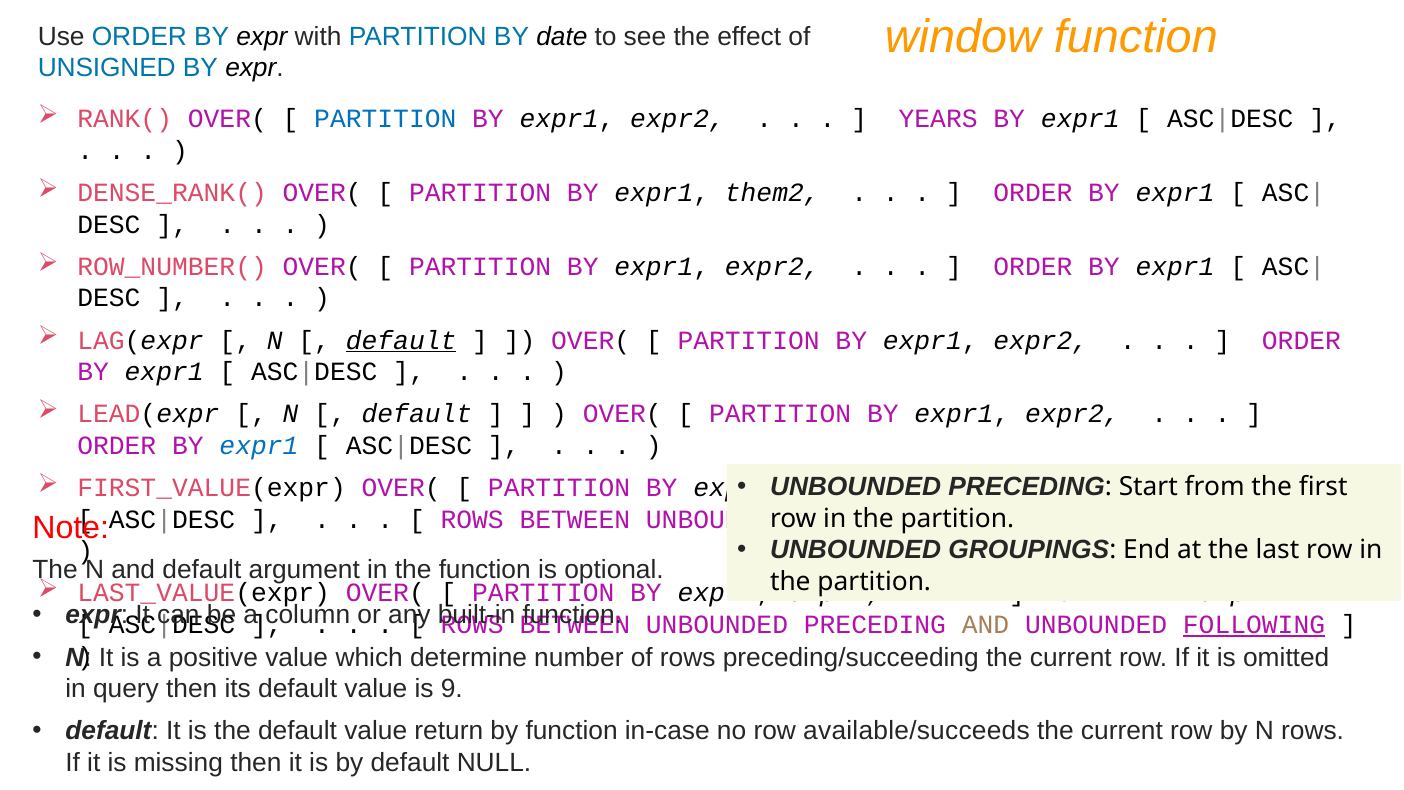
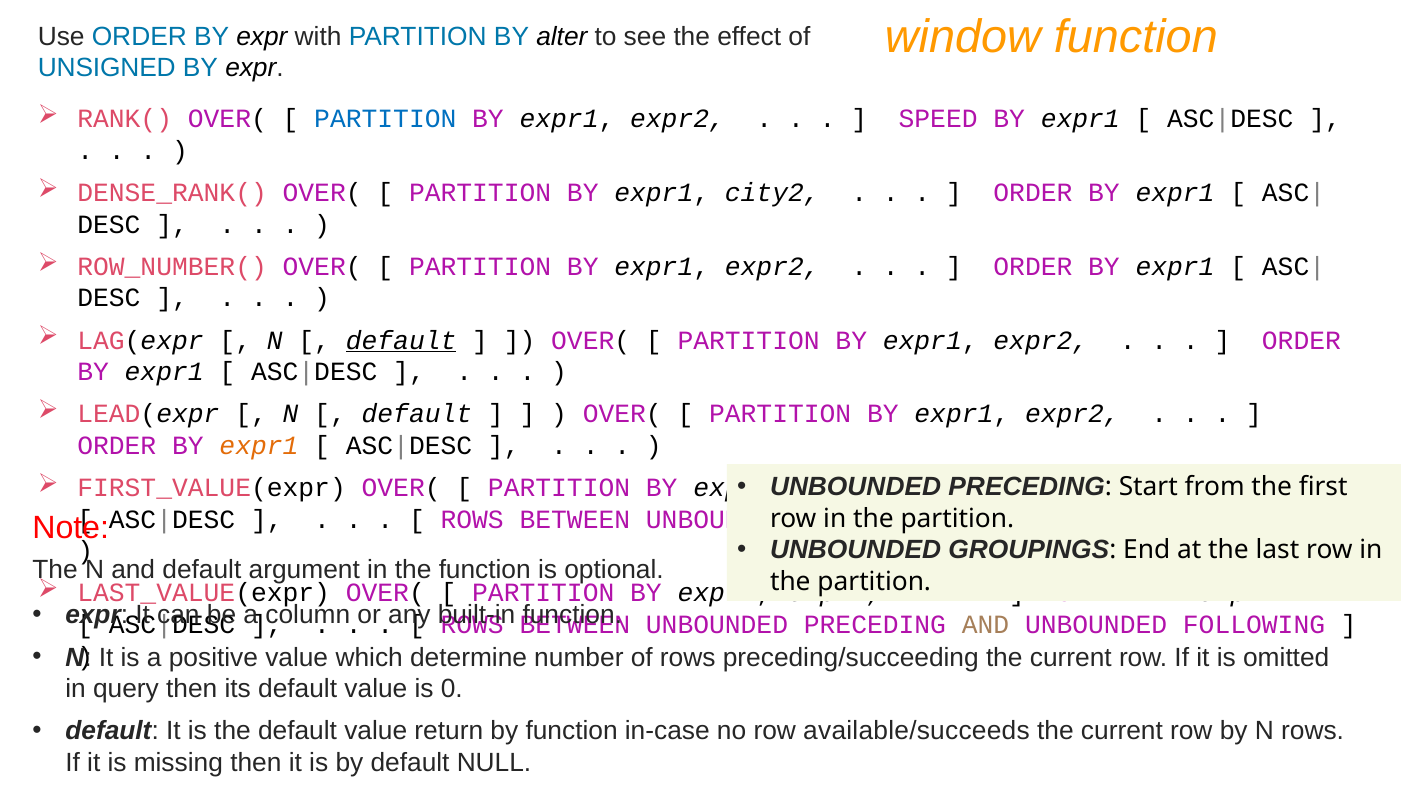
date: date -> alter (562, 36)
YEARS: YEARS -> SPEED (938, 119)
them2: them2 -> city2 (772, 193)
expr1 colour: blue -> orange (259, 446)
FOLLOWING underline: present -> none (1254, 625)
9: 9 -> 0 (452, 689)
